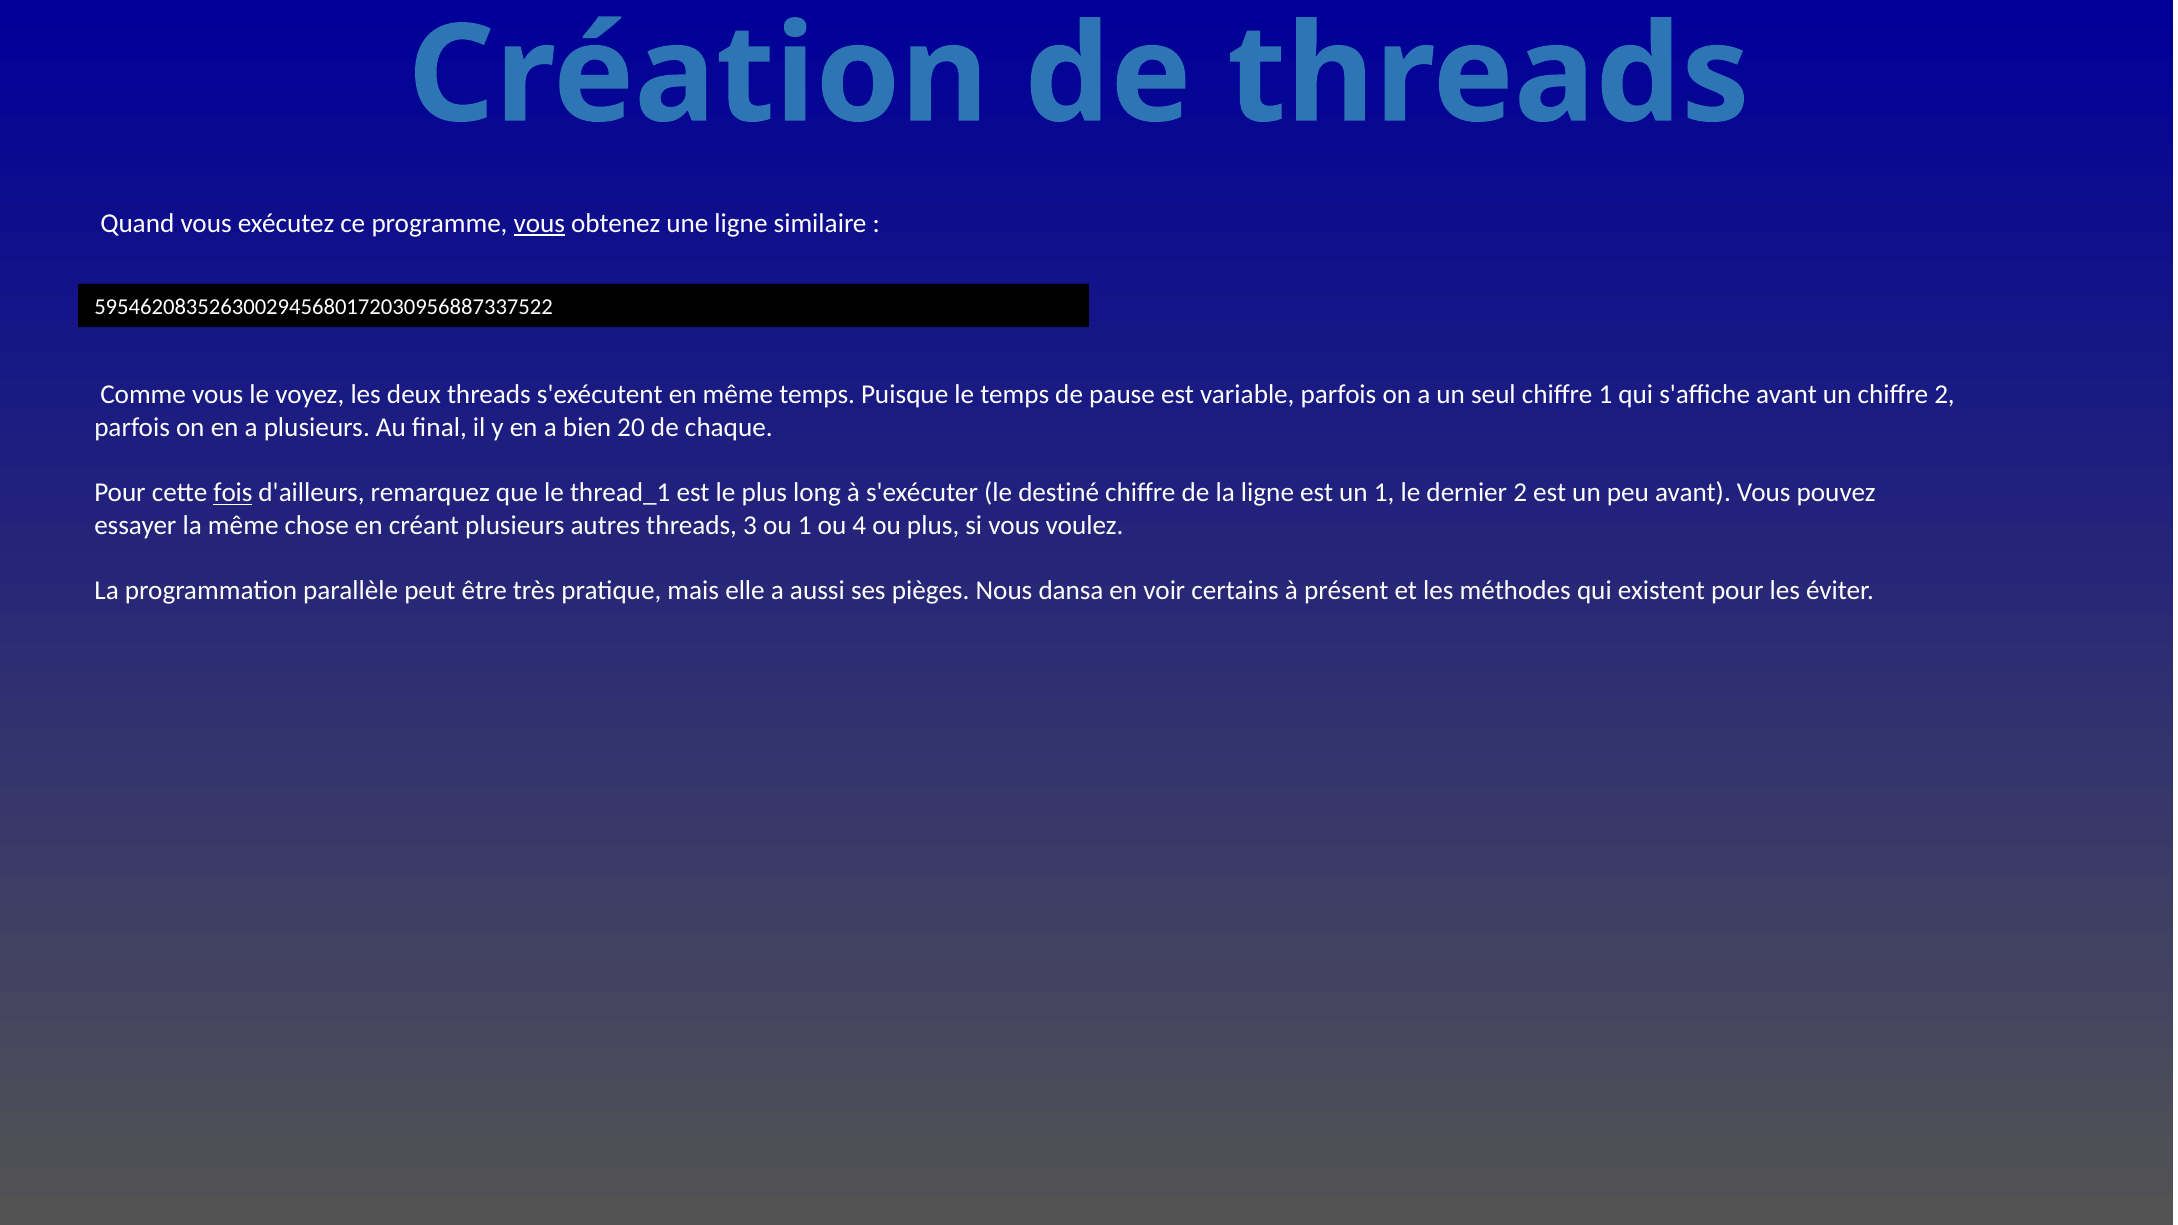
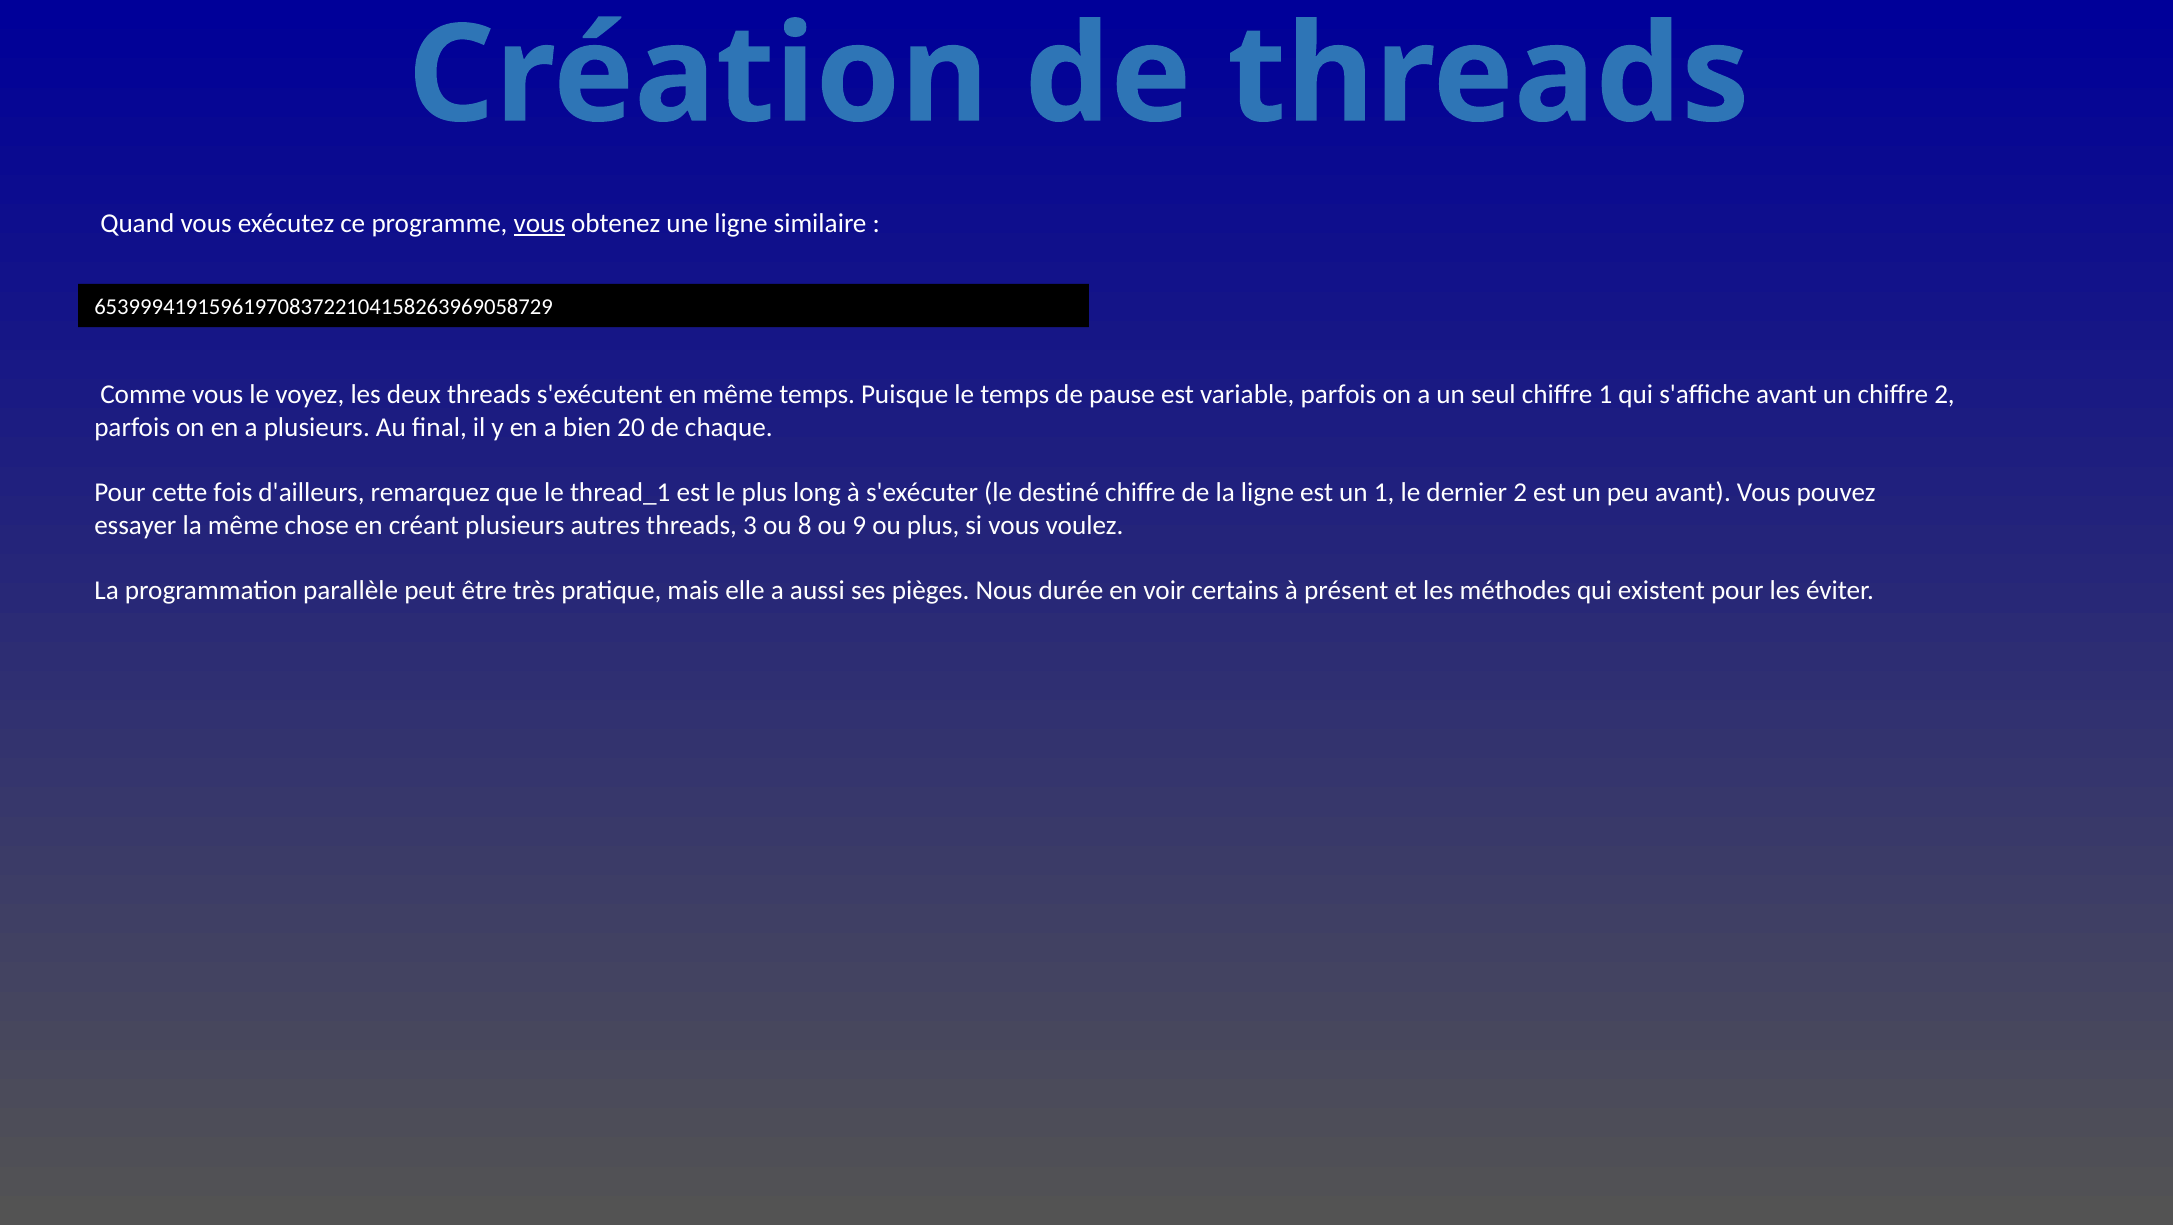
5954620835263002945680172030956887337522: 5954620835263002945680172030956887337522 -> 6539994191596197083722104158263969058729 (324, 307)
fois underline: present -> none (233, 493)
ou 1: 1 -> 8 (805, 525)
4: 4 -> 9 (859, 525)
dansa: dansa -> durée (1071, 591)
